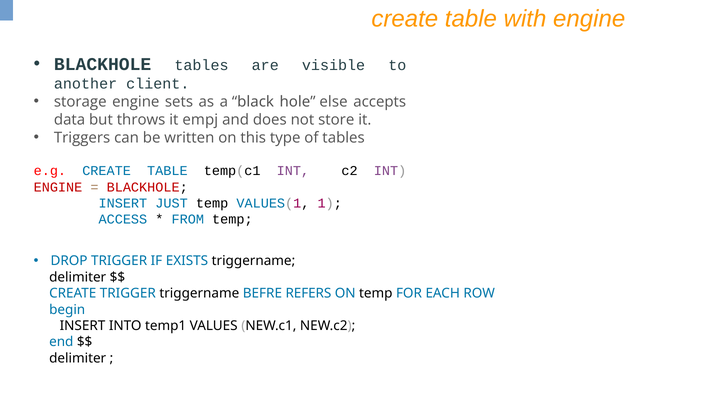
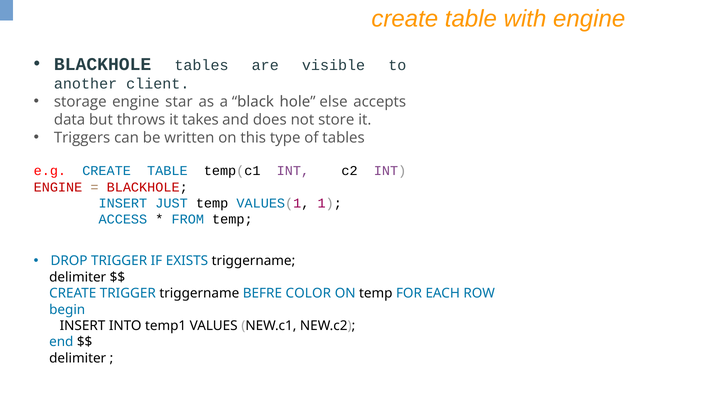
sets: sets -> star (179, 102)
empj: empj -> takes (200, 120)
REFERS: REFERS -> COLOR (308, 294)
